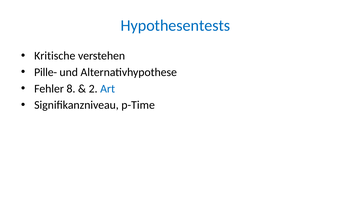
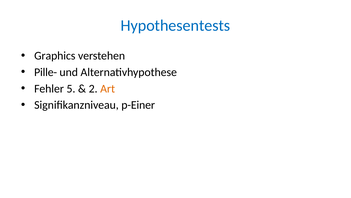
Kritische: Kritische -> Graphics (55, 56)
8: 8 -> 5 (71, 88)
Art colour: blue -> orange (108, 88)
p-Time: p-Time -> p-Einer (138, 105)
